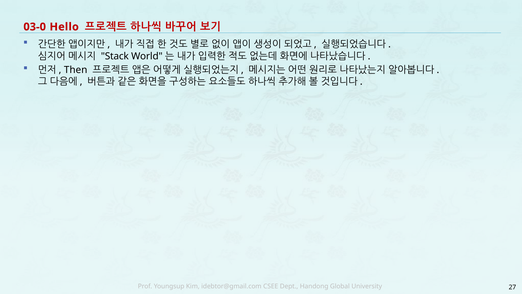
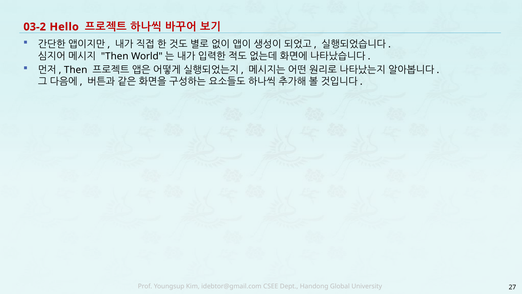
03-0: 03-0 -> 03-2 (35, 27)
Stack: Stack -> Then (115, 56)
